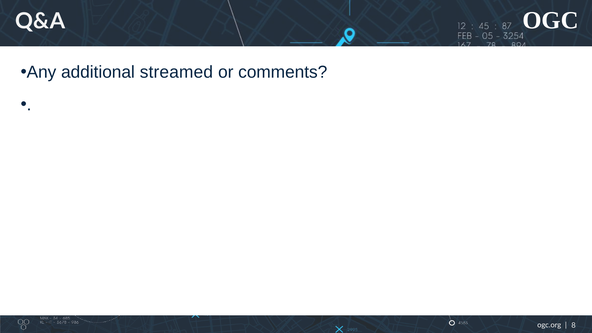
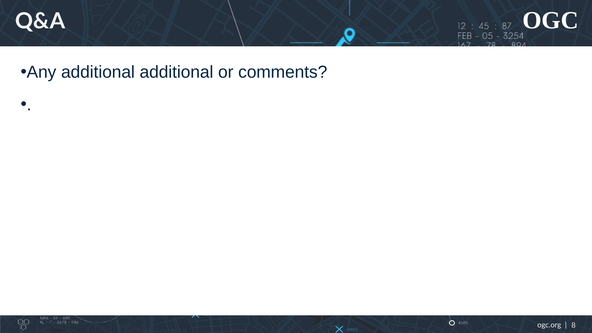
additional streamed: streamed -> additional (176, 72)
